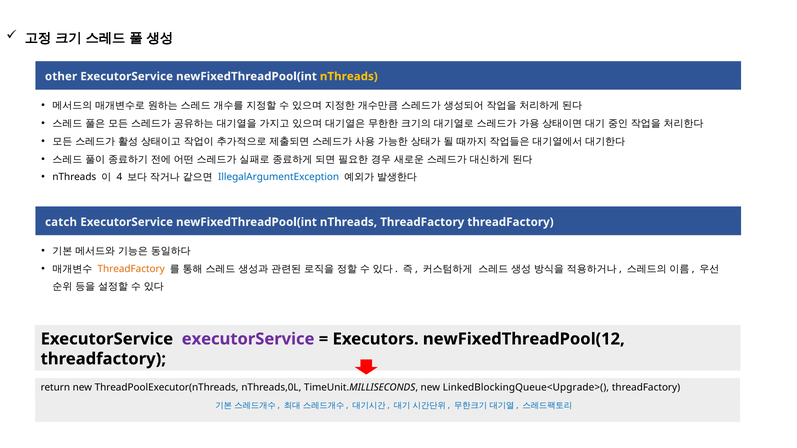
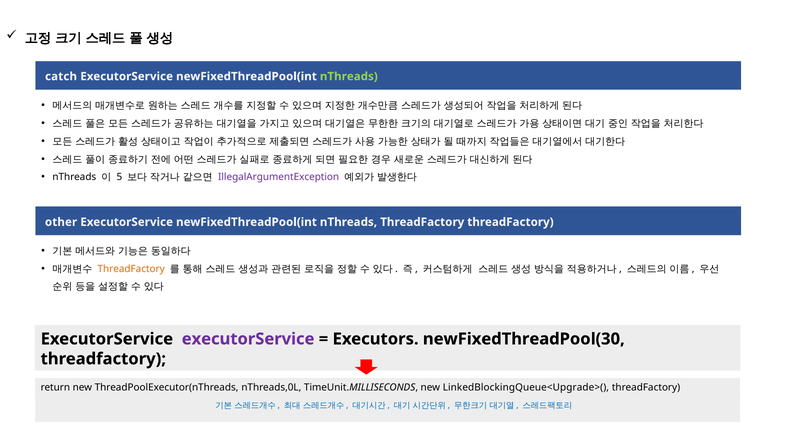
other: other -> catch (61, 76)
nThreads colour: yellow -> light green (349, 76)
4: 4 -> 5 (119, 177)
IllegalArgumentException colour: blue -> purple (279, 177)
catch: catch -> other (61, 222)
newFixedThreadPool(12: newFixedThreadPool(12 -> newFixedThreadPool(30 (524, 339)
